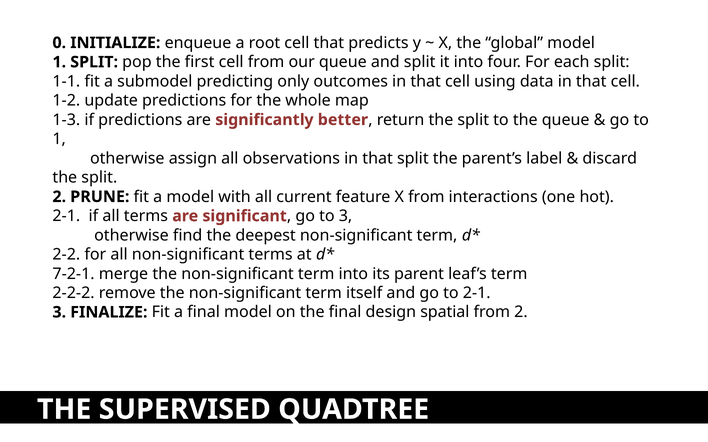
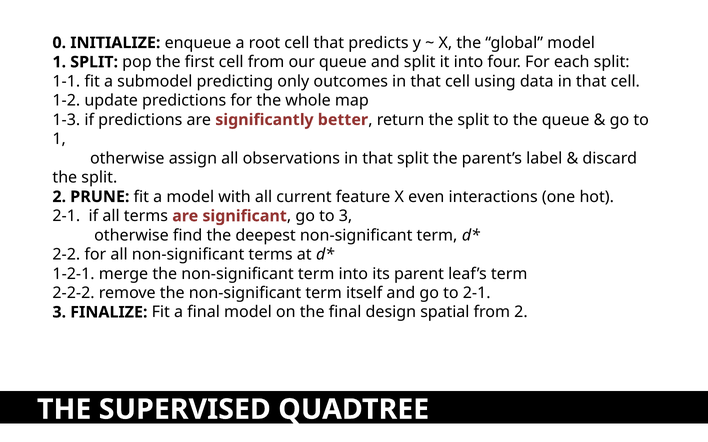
X from: from -> even (426, 197)
7-2-1: 7-2-1 -> 1-2-1 (74, 274)
